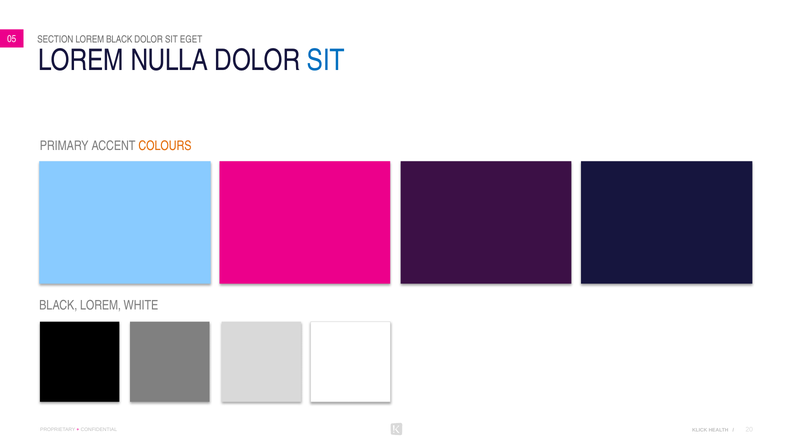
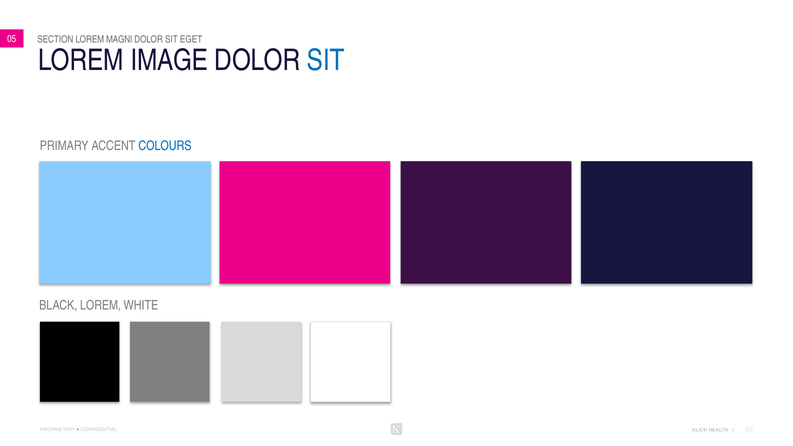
LOREM BLACK: BLACK -> MAGNI (119, 40)
NULLA: NULLA -> IMAGE (169, 60)
COLOURS colour: orange -> blue (165, 146)
